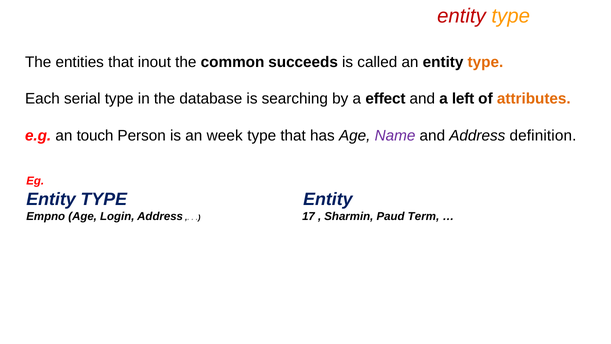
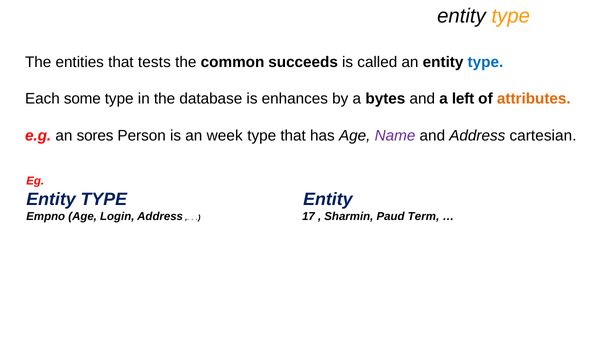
entity colour: red -> black (461, 16)
inout: inout -> tests (154, 62)
type colour: orange -> blue (485, 62)
serial: serial -> some (82, 99)
searching: searching -> enhances (295, 99)
effect: effect -> bytes (385, 99)
touch: touch -> sores (95, 135)
definition: definition -> cartesian (543, 135)
